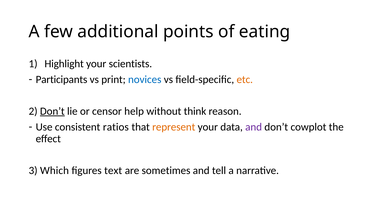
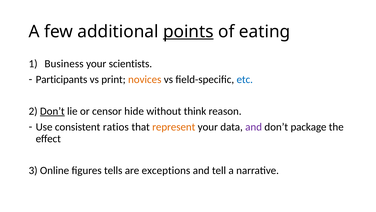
points underline: none -> present (188, 32)
Highlight: Highlight -> Business (64, 64)
novices colour: blue -> orange (145, 79)
etc colour: orange -> blue (245, 79)
help: help -> hide (134, 111)
cowplot: cowplot -> package (309, 127)
Which: Which -> Online (55, 170)
text: text -> tells (113, 170)
sometimes: sometimes -> exceptions (166, 170)
